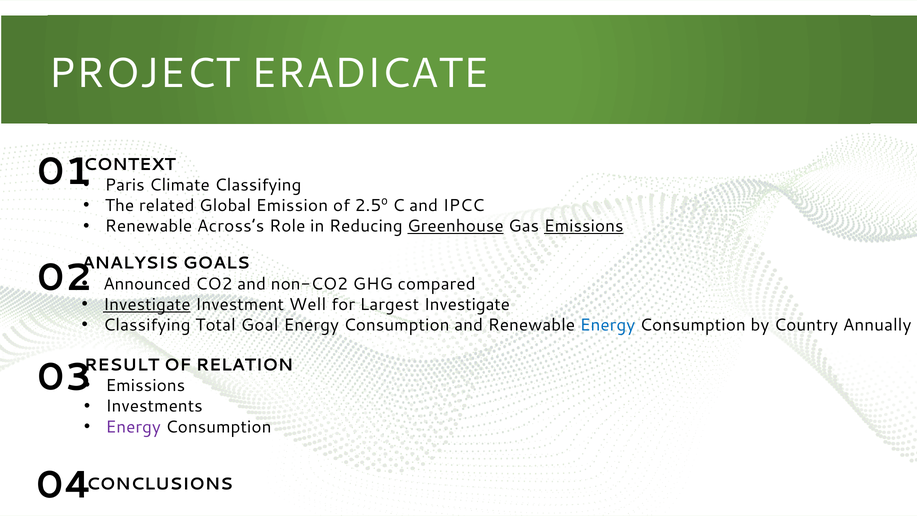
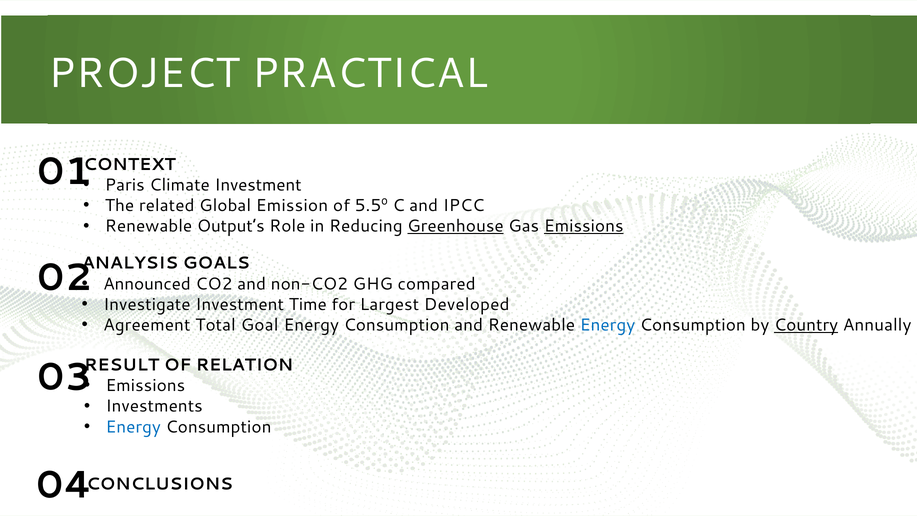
ERADICATE: ERADICATE -> PRACTICAL (370, 74)
Climate Classifying: Classifying -> Investment (258, 185)
2.5º: 2.5º -> 5.5º (371, 206)
Across’s: Across’s -> Output’s (231, 226)
Investigate underline: present -> none (147, 304)
Well: Well -> Time (308, 304)
Largest Investigate: Investigate -> Developed (467, 304)
Classifying: Classifying -> Agreement (147, 325)
Country underline: none -> present (806, 325)
Energy colour: purple -> blue (133, 427)
